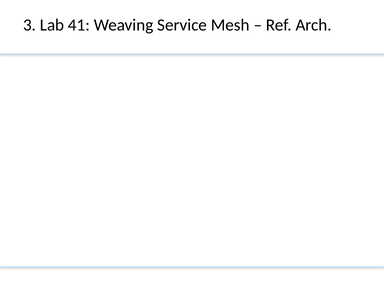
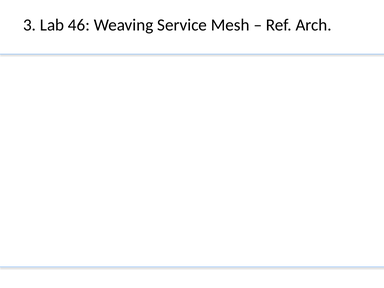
41: 41 -> 46 (79, 25)
